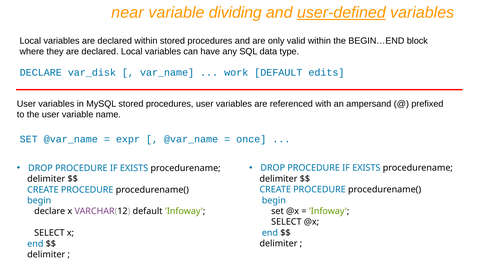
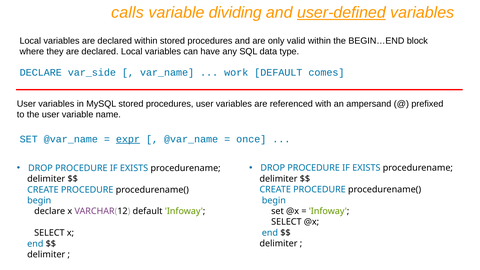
near: near -> calls (127, 12)
var_disk: var_disk -> var_side (92, 73)
edits: edits -> comes (326, 73)
expr underline: none -> present (128, 139)
